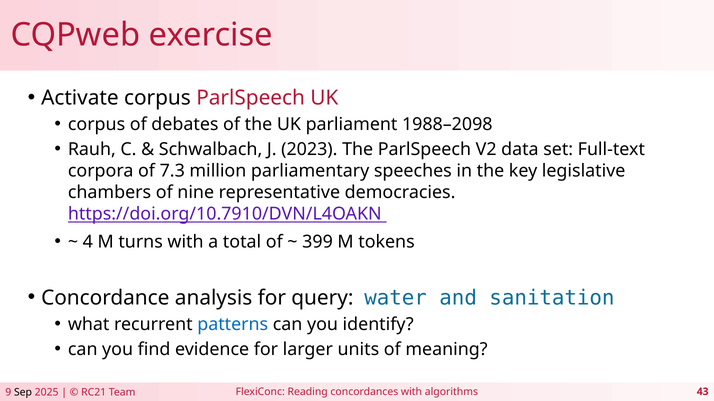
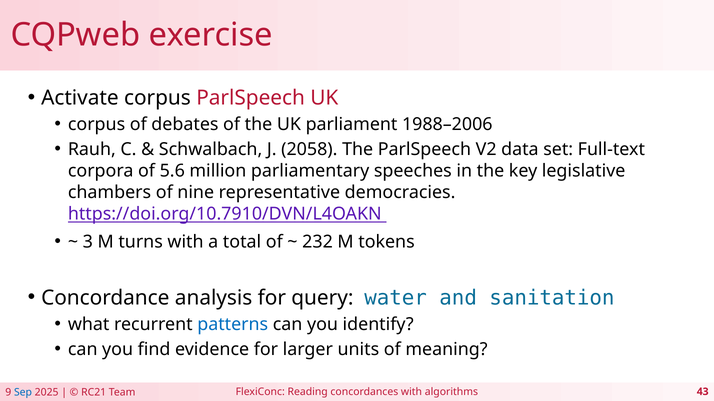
1988–2098: 1988–2098 -> 1988–2006 (447, 125)
2023: 2023 -> 2058 (309, 150)
7.3: 7.3 -> 5.6 (172, 171)
4: 4 -> 3 (88, 242)
399: 399 -> 232 (318, 242)
Sep colour: black -> blue (23, 393)
